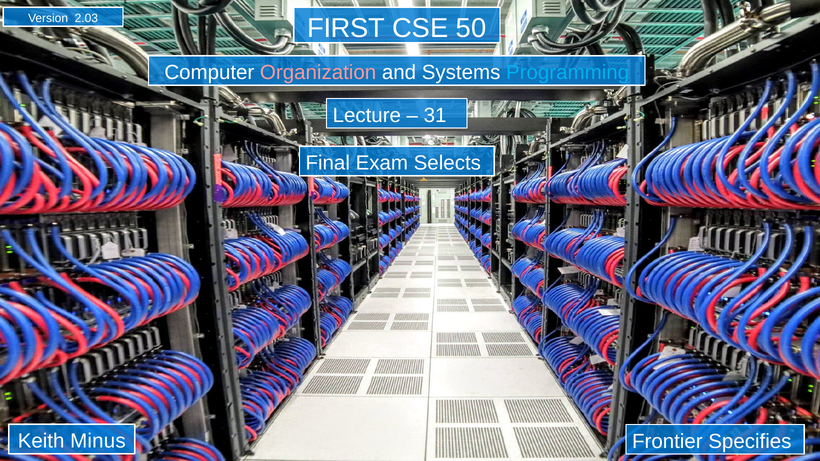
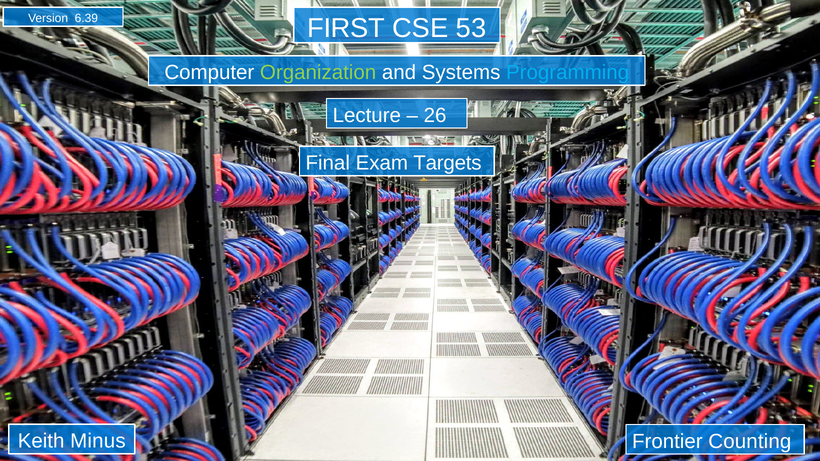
2.03: 2.03 -> 6.39 (86, 18)
50: 50 -> 53 (471, 28)
Organization colour: pink -> light green (318, 73)
31: 31 -> 26 (435, 115)
Selects: Selects -> Targets (447, 163)
Specifies: Specifies -> Counting (750, 441)
